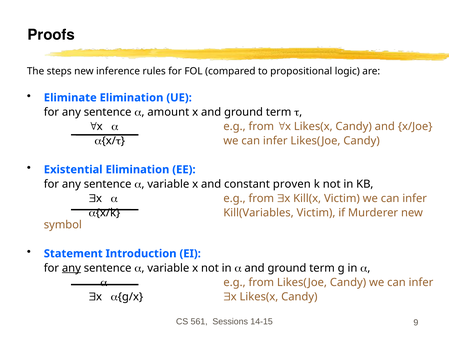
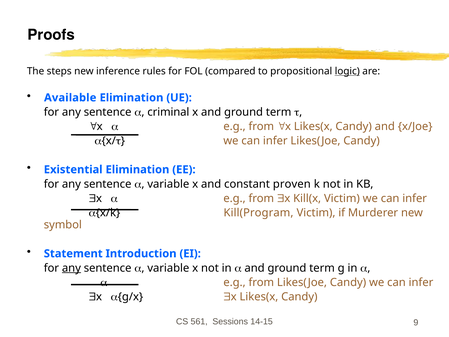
logic underline: none -> present (347, 71)
Eliminate: Eliminate -> Available (70, 98)
amount: amount -> criminal (168, 112)
Kill(Variables: Kill(Variables -> Kill(Program (258, 213)
